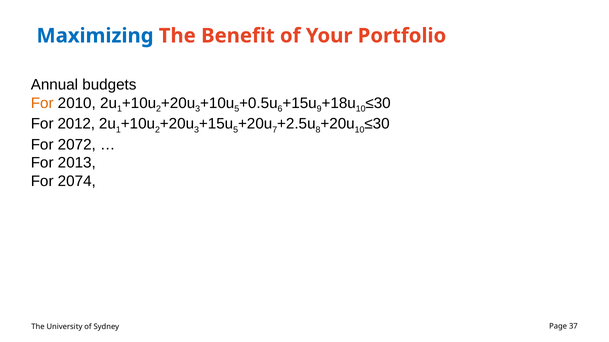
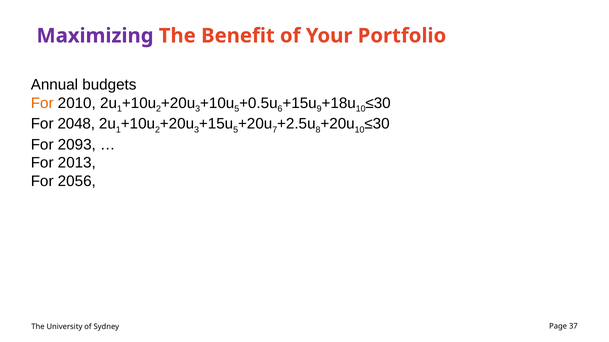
Maximizing colour: blue -> purple (95, 36)
2012: 2012 -> 2048 (76, 124)
2072: 2072 -> 2093 (77, 145)
2074: 2074 -> 2056 (77, 181)
